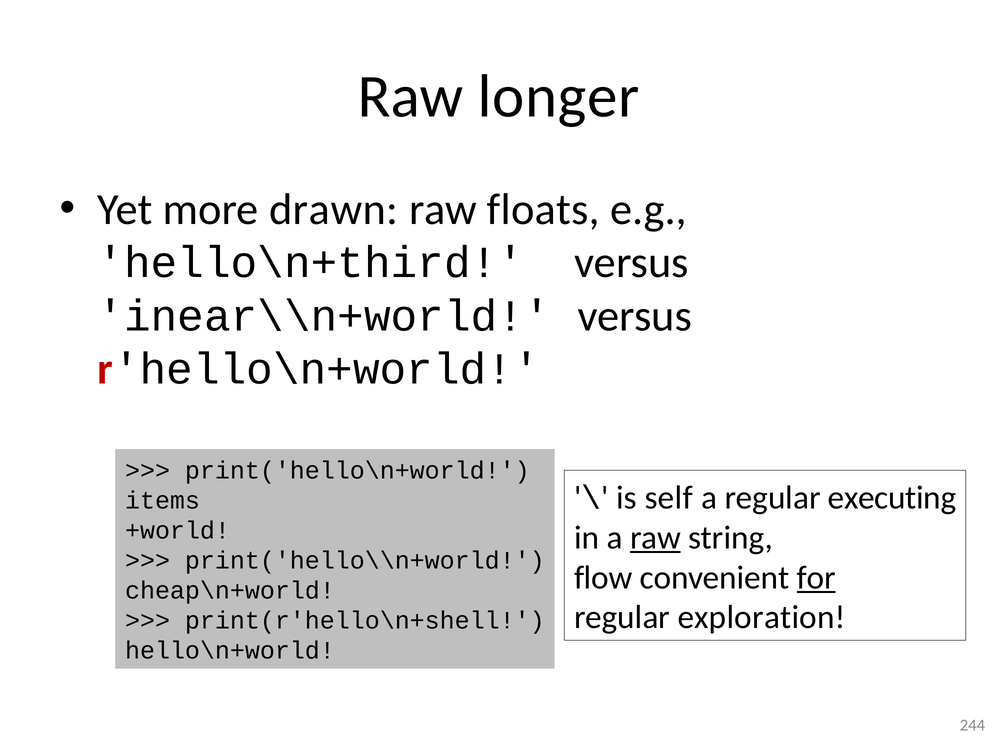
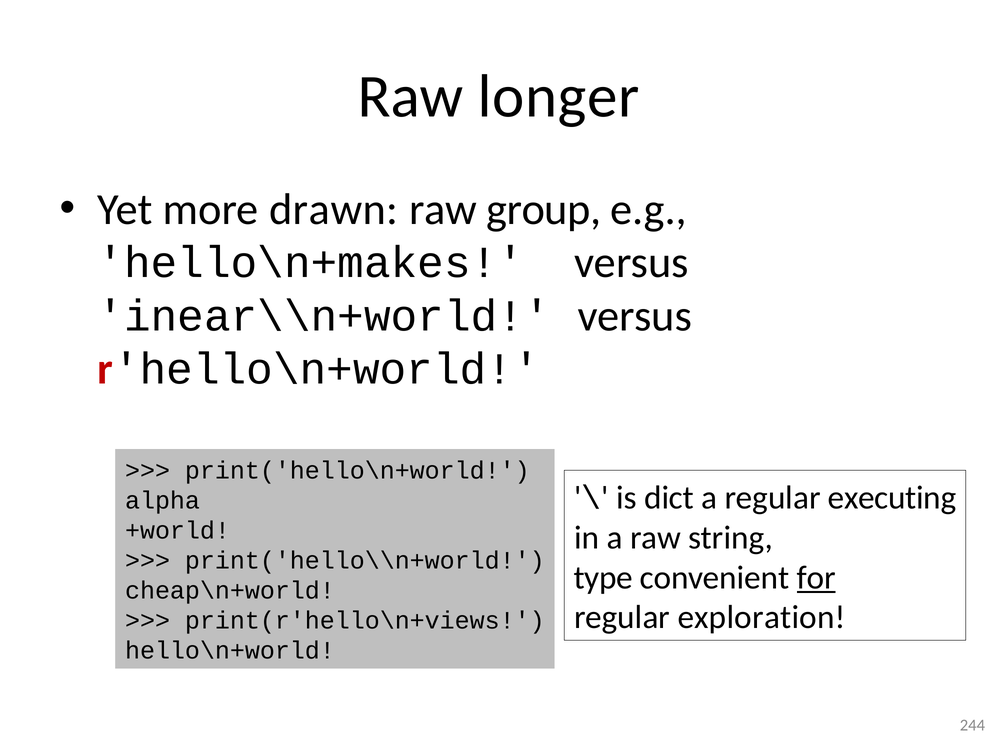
floats: floats -> group (544, 210)
hello\n+third: hello\n+third -> hello\n+makes (311, 263)
self: self -> dict (669, 498)
items: items -> alpha (162, 501)
raw underline: present -> none (656, 538)
flow: flow -> type (603, 578)
print(r'hello\n+shell: print(r'hello\n+shell -> print(r'hello\n+views (365, 621)
